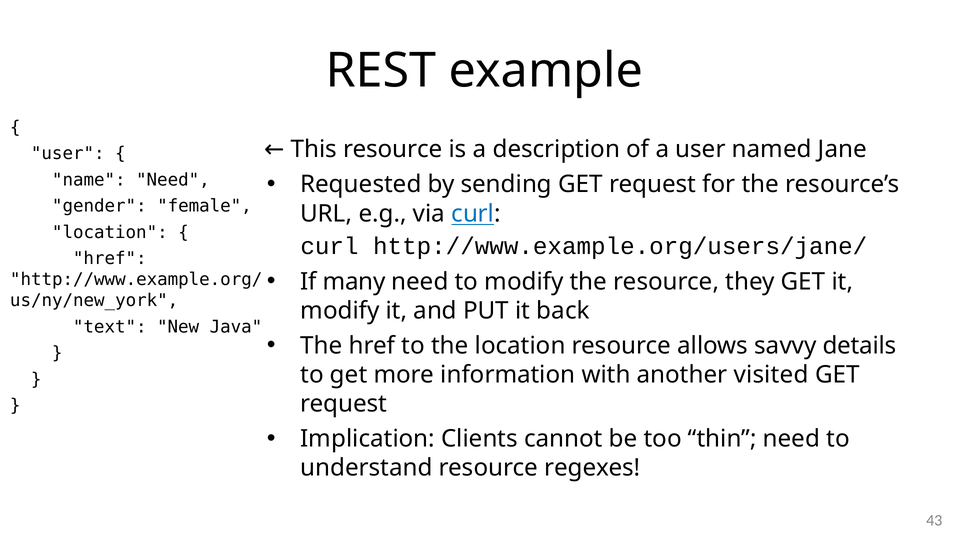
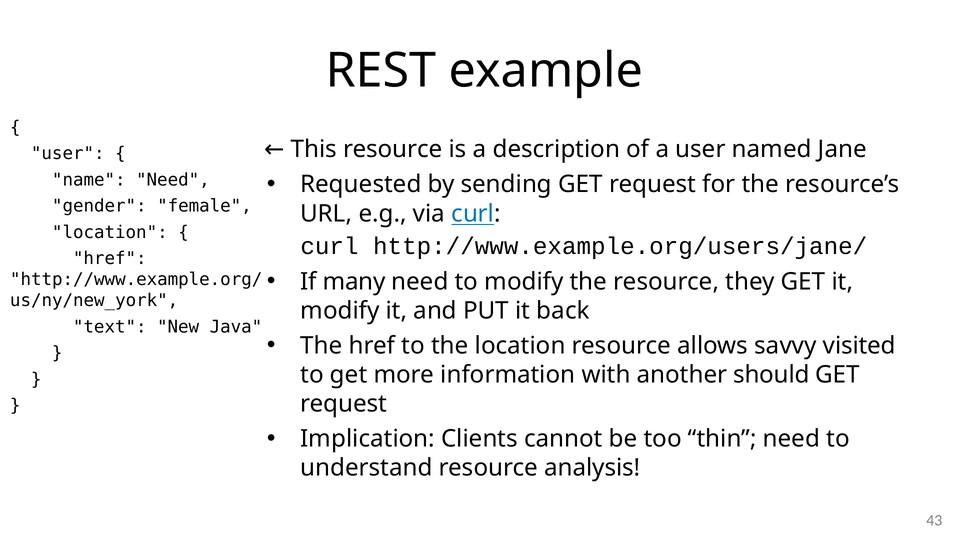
details: details -> visited (859, 346)
visited: visited -> should (771, 375)
regexes: regexes -> analysis (592, 468)
